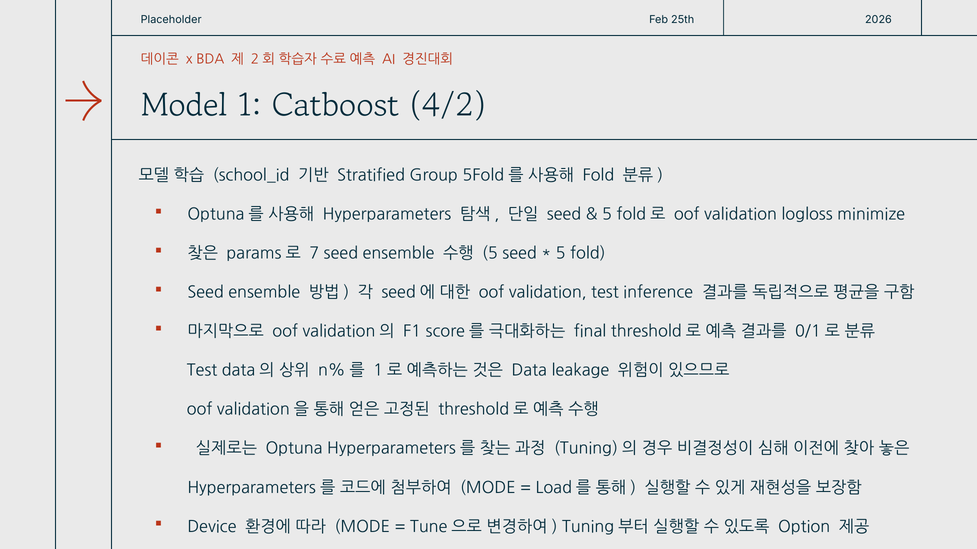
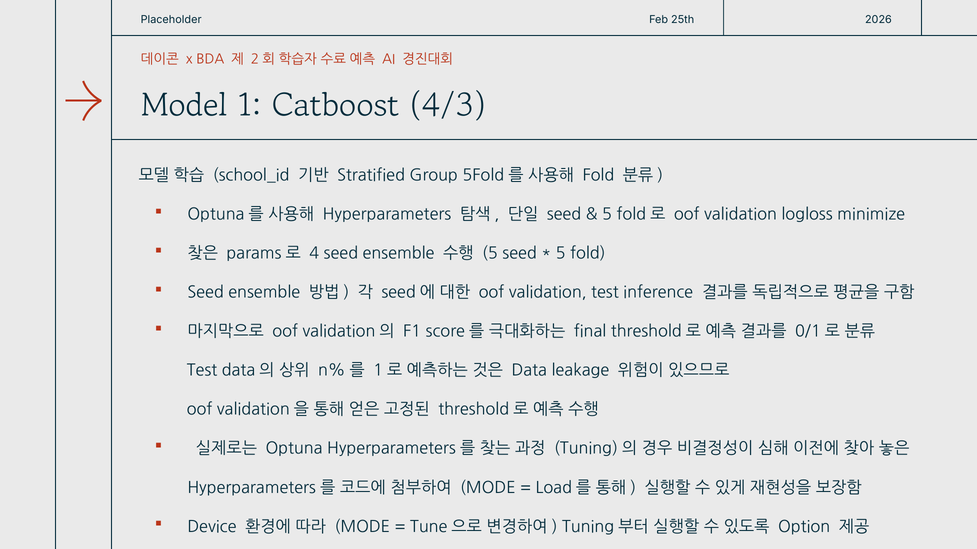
4/2: 4/2 -> 4/3 (448, 108)
7: 7 -> 4 (314, 254)
